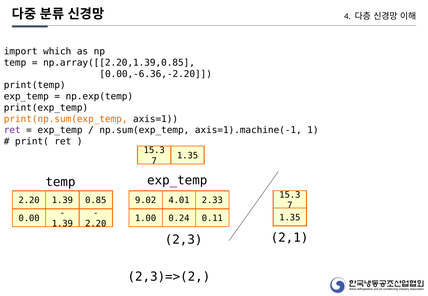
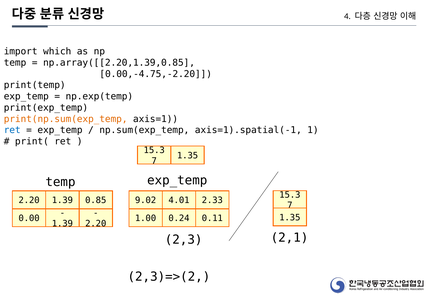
0.00,-6.36,-2.20: 0.00,-6.36,-2.20 -> 0.00,-4.75,-2.20 (156, 74)
ret colour: purple -> blue (12, 130)
axis=1).machine(-1: axis=1).machine(-1 -> axis=1).spatial(-1 (248, 130)
